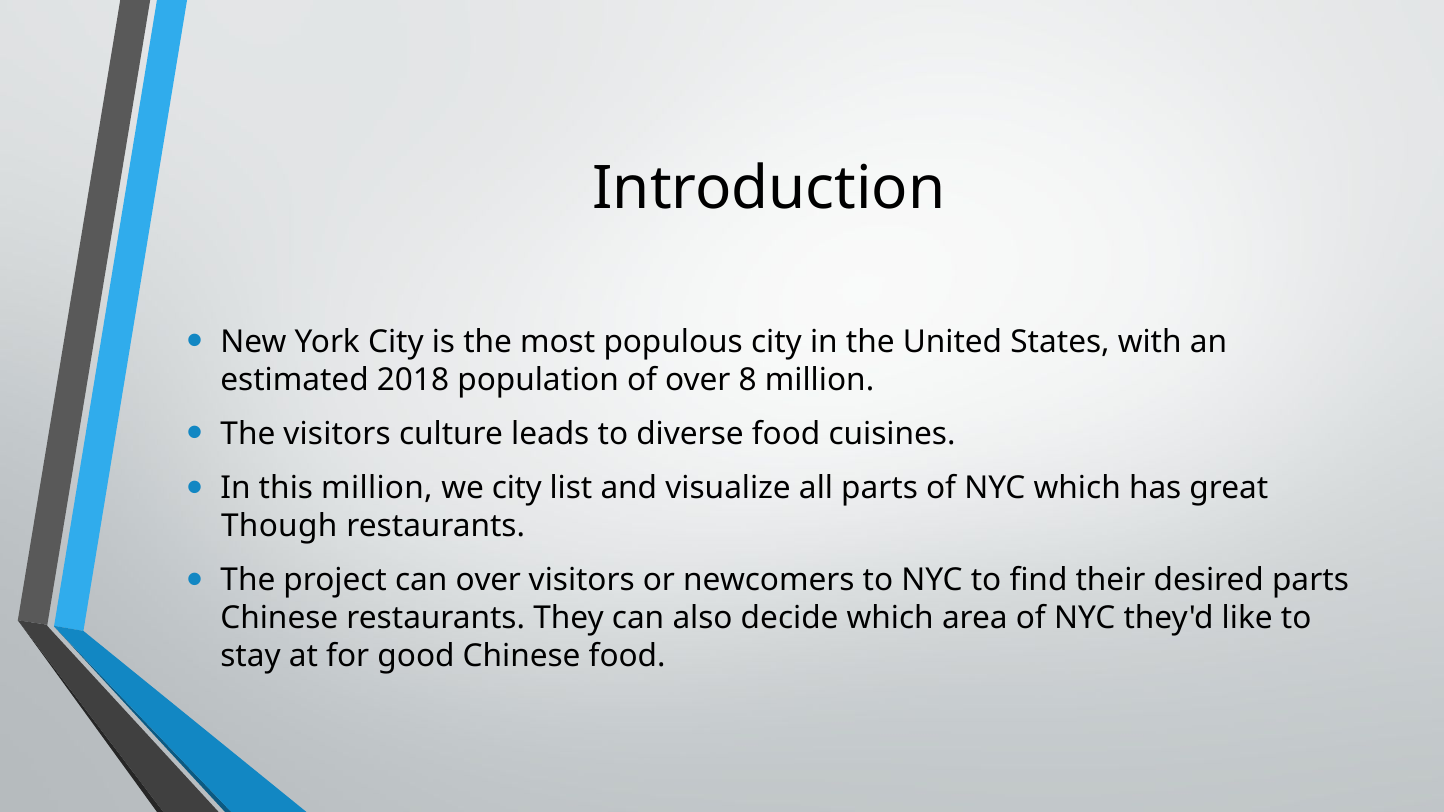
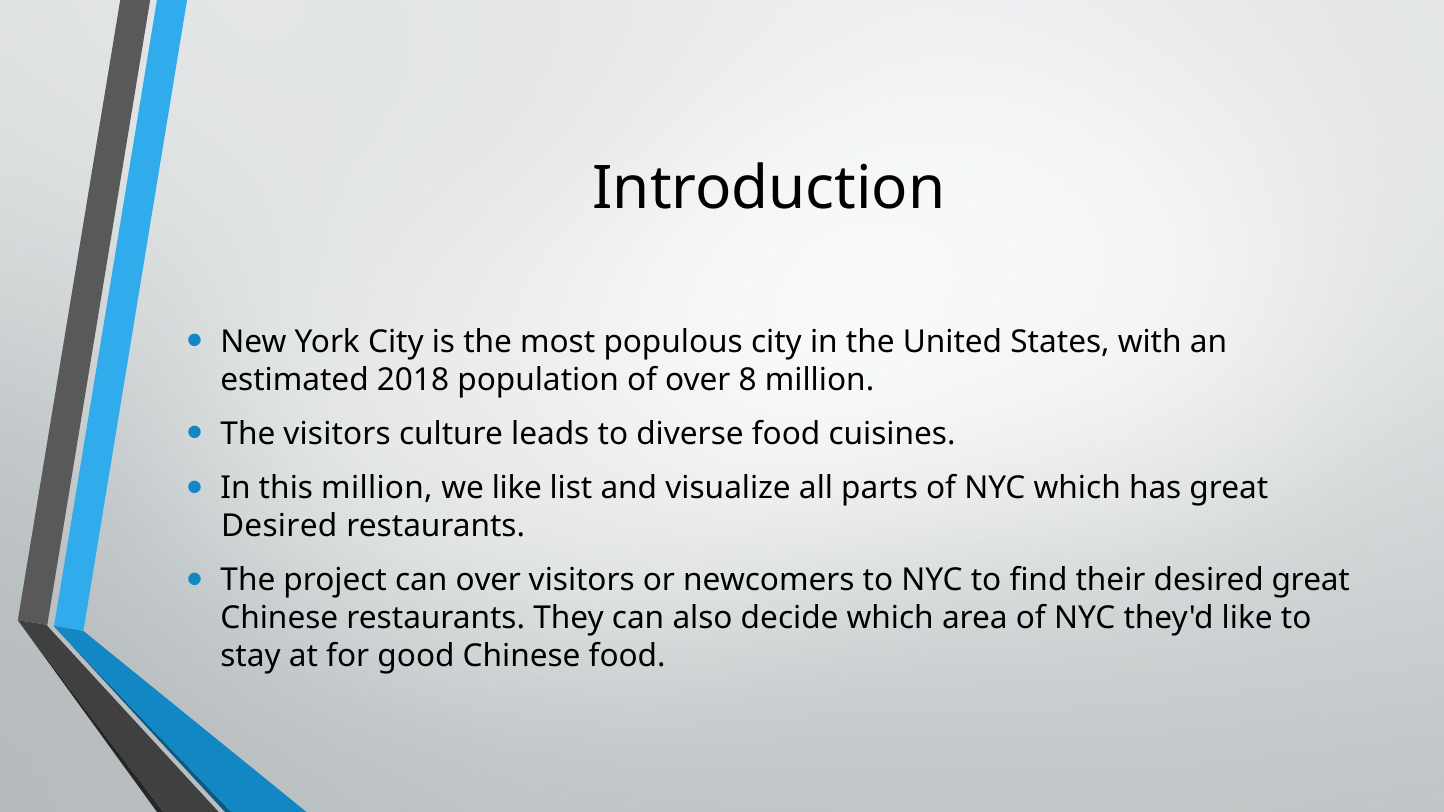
we city: city -> like (517, 489)
Though: Though -> Desired (279, 527)
desired parts: parts -> great (1311, 581)
